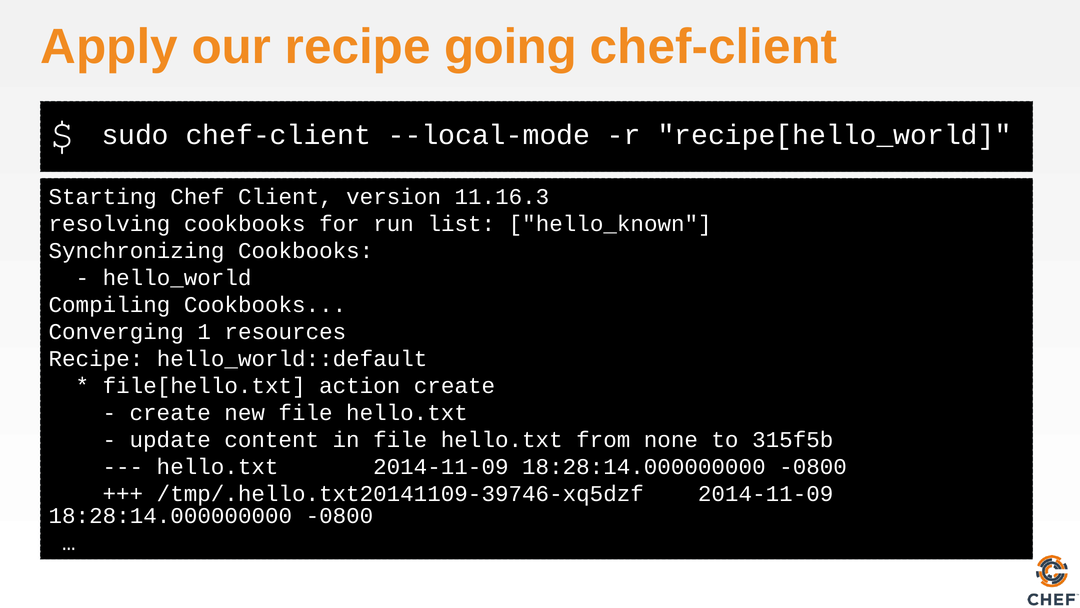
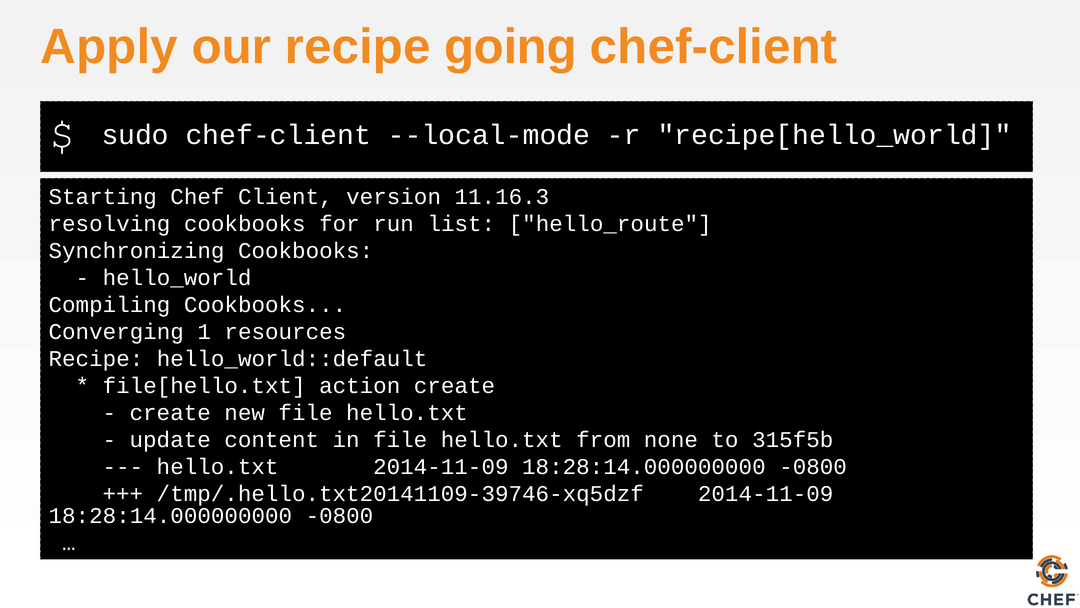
hello_known: hello_known -> hello_route (610, 223)
